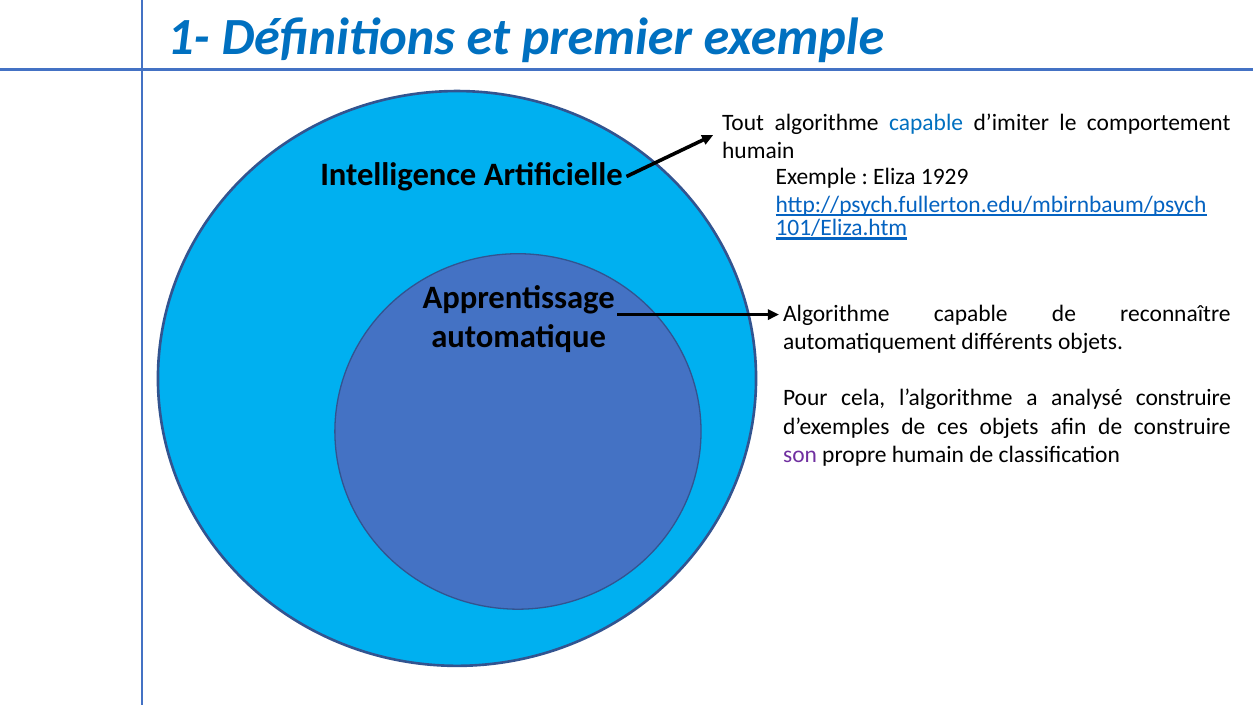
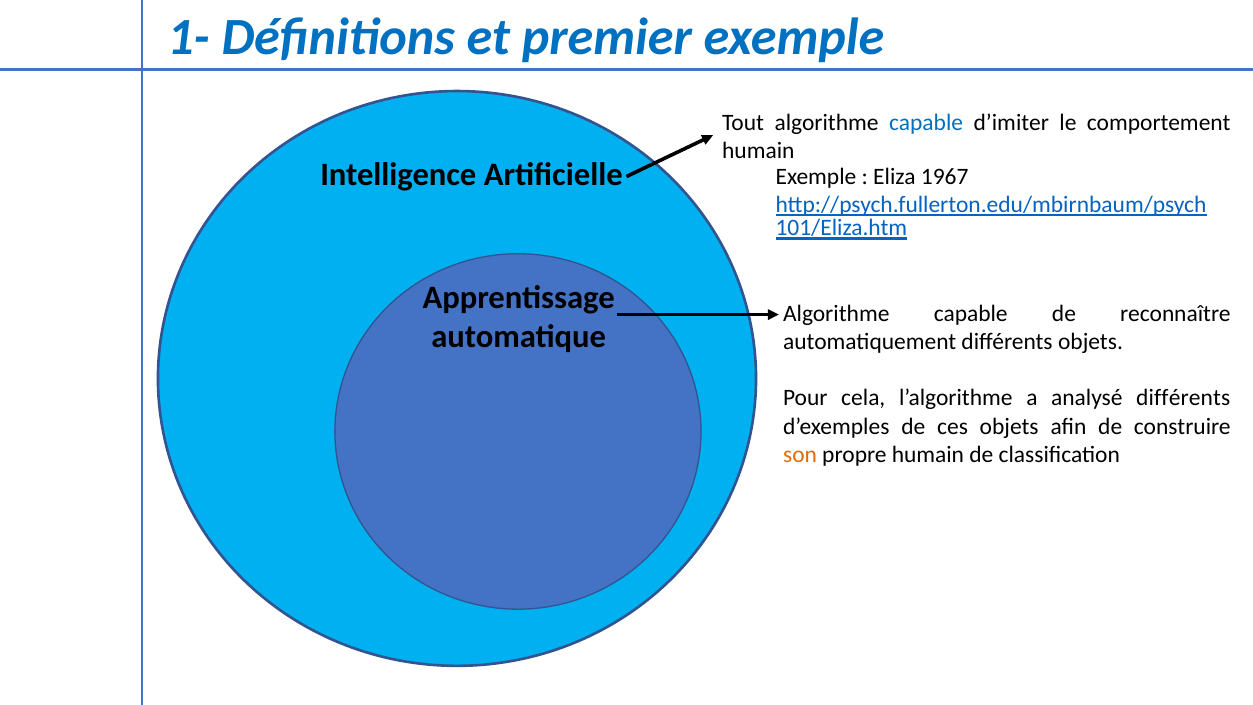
1929: 1929 -> 1967 (945, 176)
analysé construire: construire -> différents (1183, 398)
son colour: purple -> orange (800, 454)
